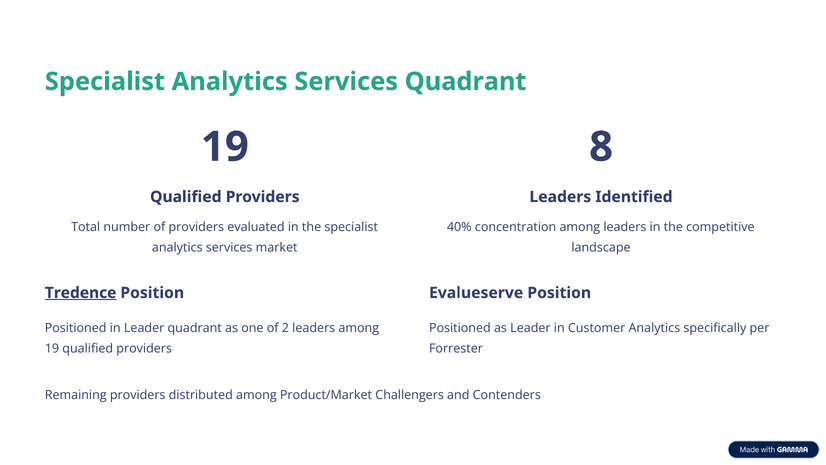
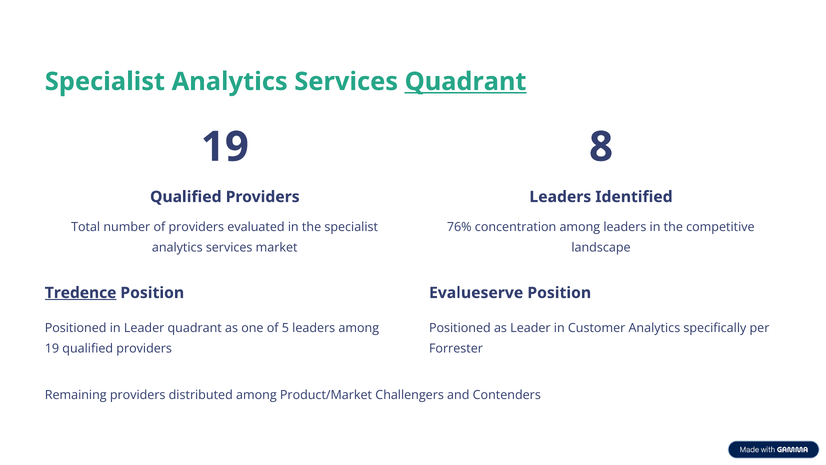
Quadrant underline: none -> present (466, 82)
40%: 40% -> 76% (459, 227)
2: 2 -> 5 (285, 328)
